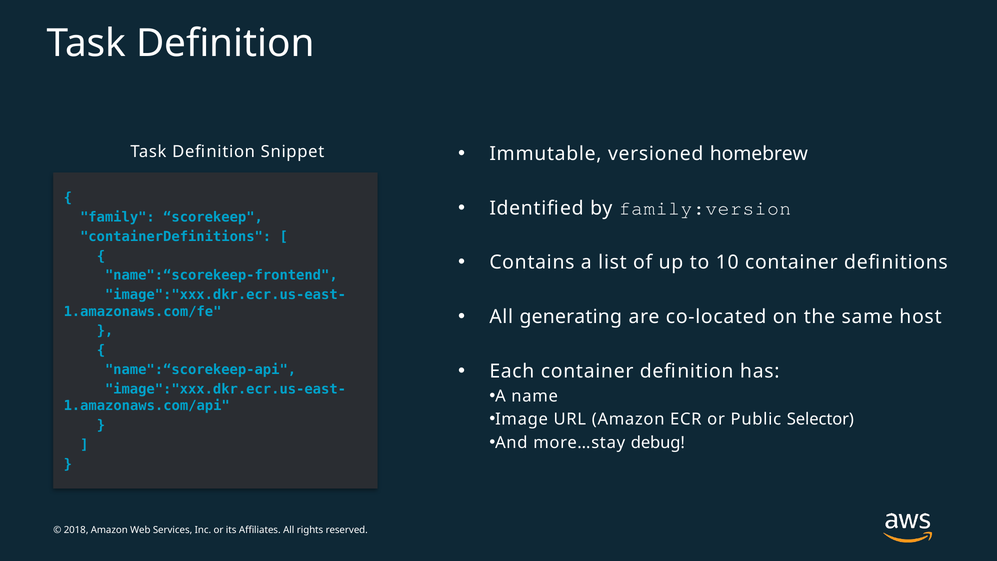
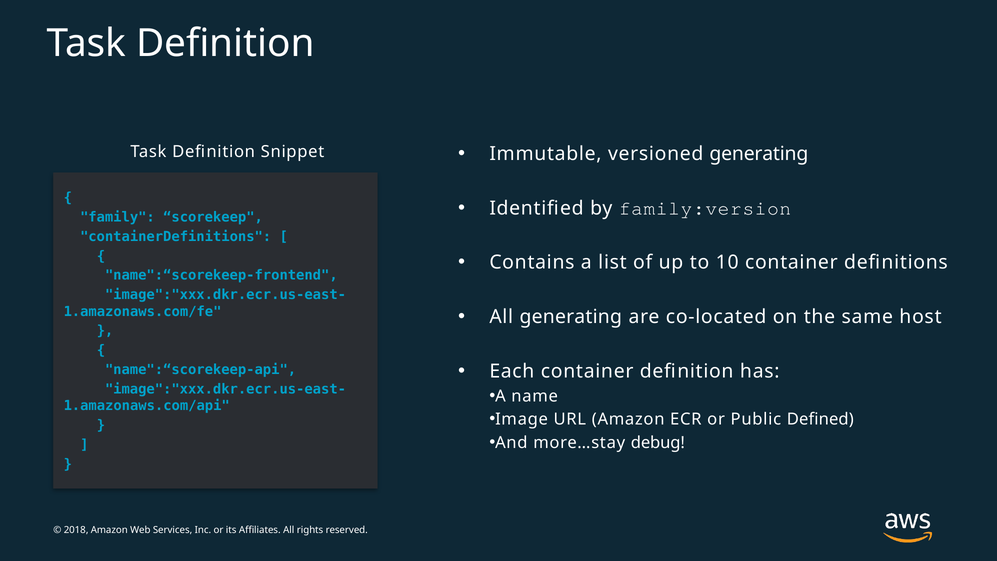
versioned homebrew: homebrew -> generating (759, 154)
Selector: Selector -> Defined (820, 419)
